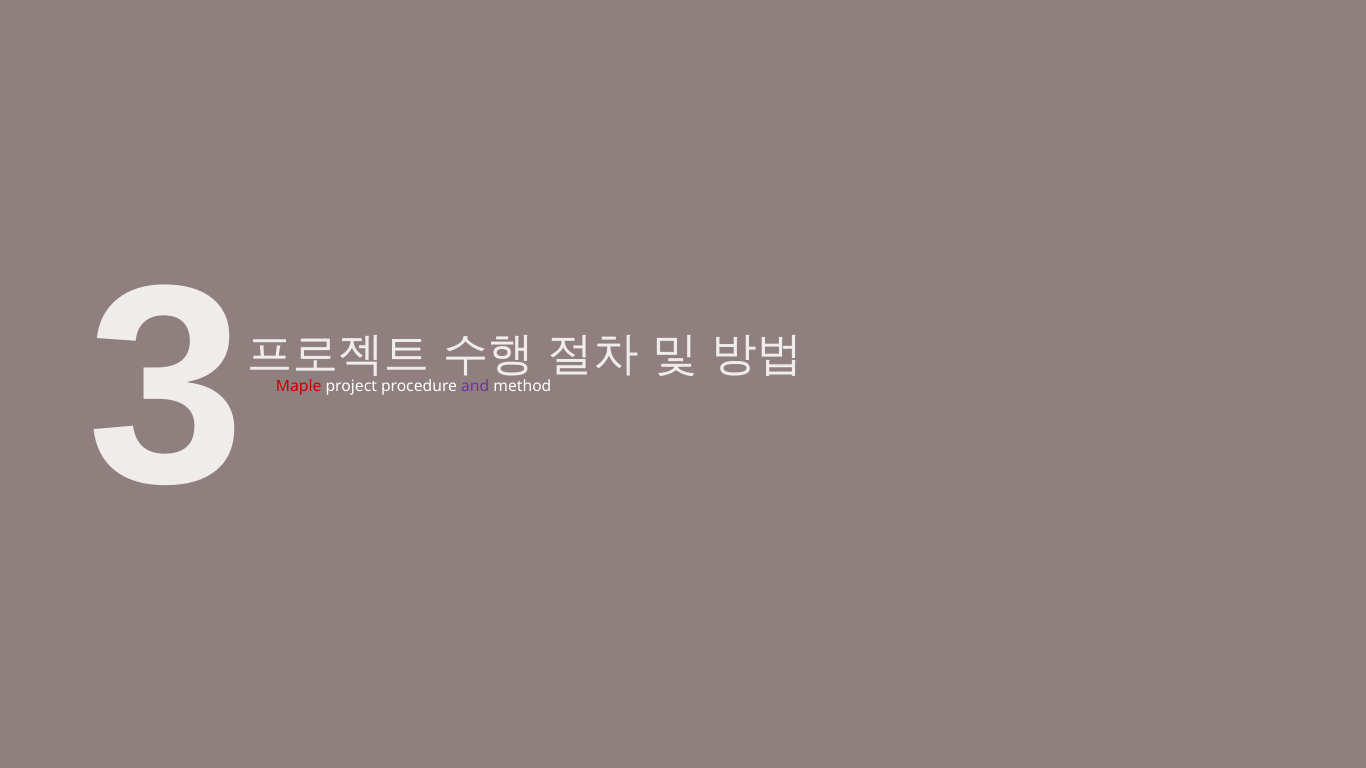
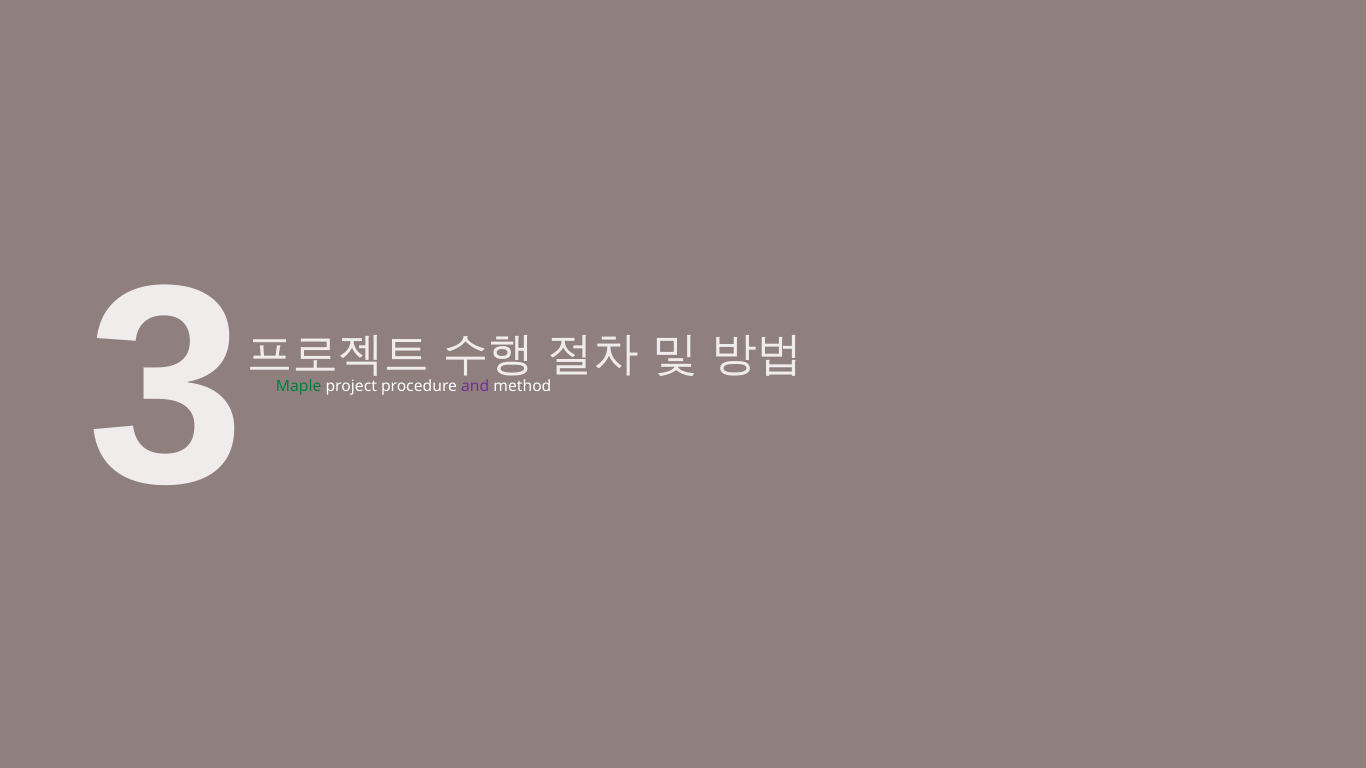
Maple colour: red -> green (299, 386)
